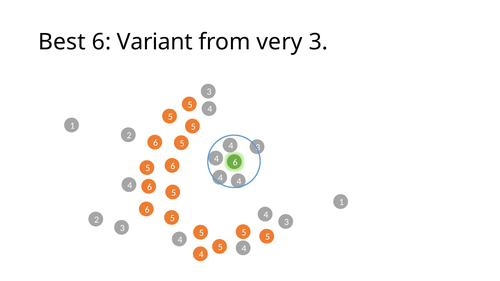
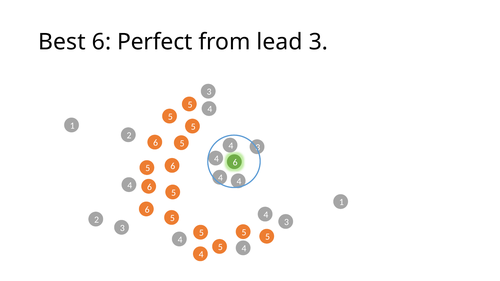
Variant: Variant -> Perfect (155, 42)
very: very -> lead (280, 42)
